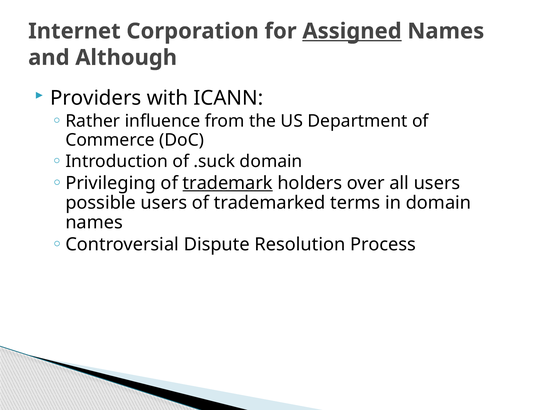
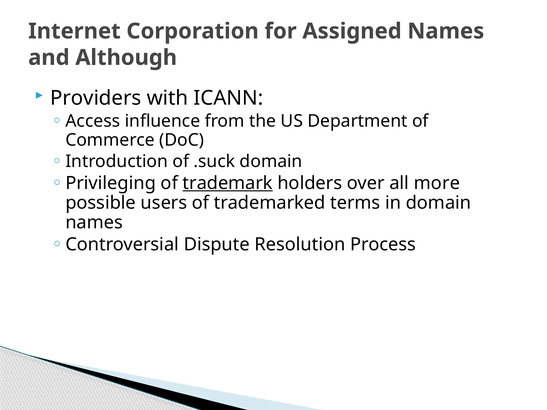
Assigned underline: present -> none (352, 31)
Rather: Rather -> Access (93, 121)
all users: users -> more (437, 183)
